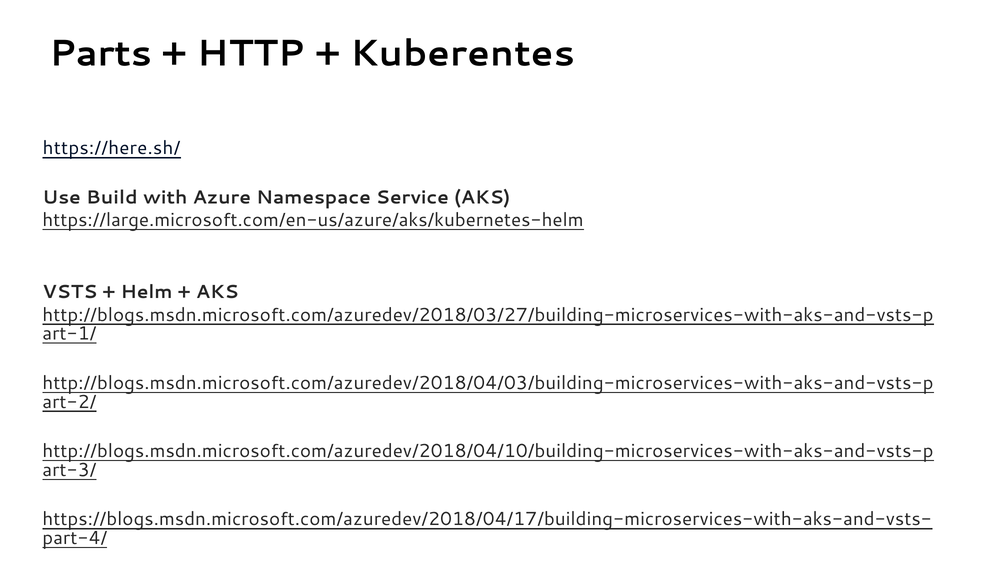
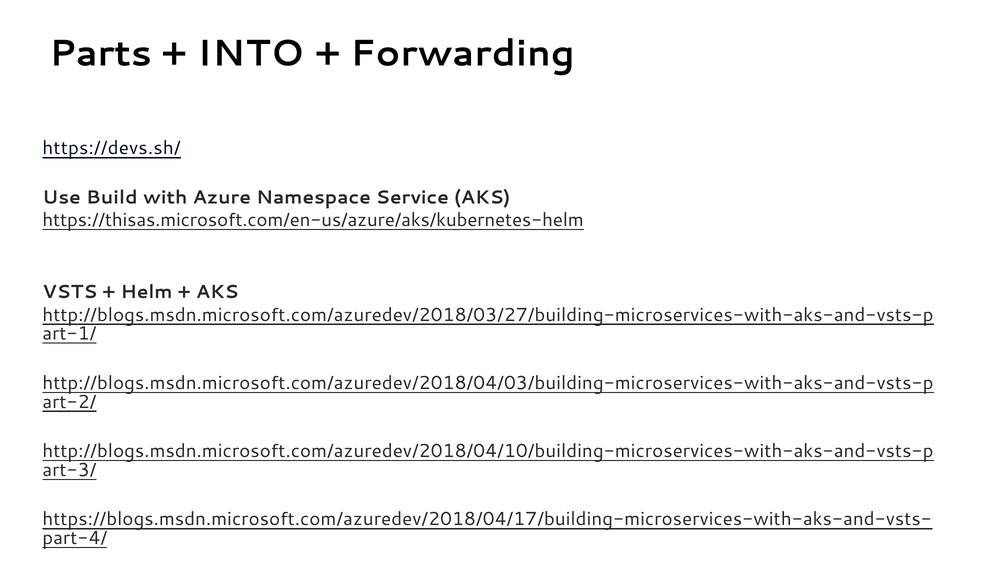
HTTP: HTTP -> INTO (251, 54)
Kuberentes: Kuberentes -> Forwarding (463, 54)
https://here.sh/: https://here.sh/ -> https://devs.sh/ (111, 148)
https://large.microsoft.com/en-us/azure/aks/kubernetes-helm: https://large.microsoft.com/en-us/azure/aks/kubernetes-helm -> https://thisas.microsoft.com/en-us/azure/aks/kubernetes-helm (313, 220)
